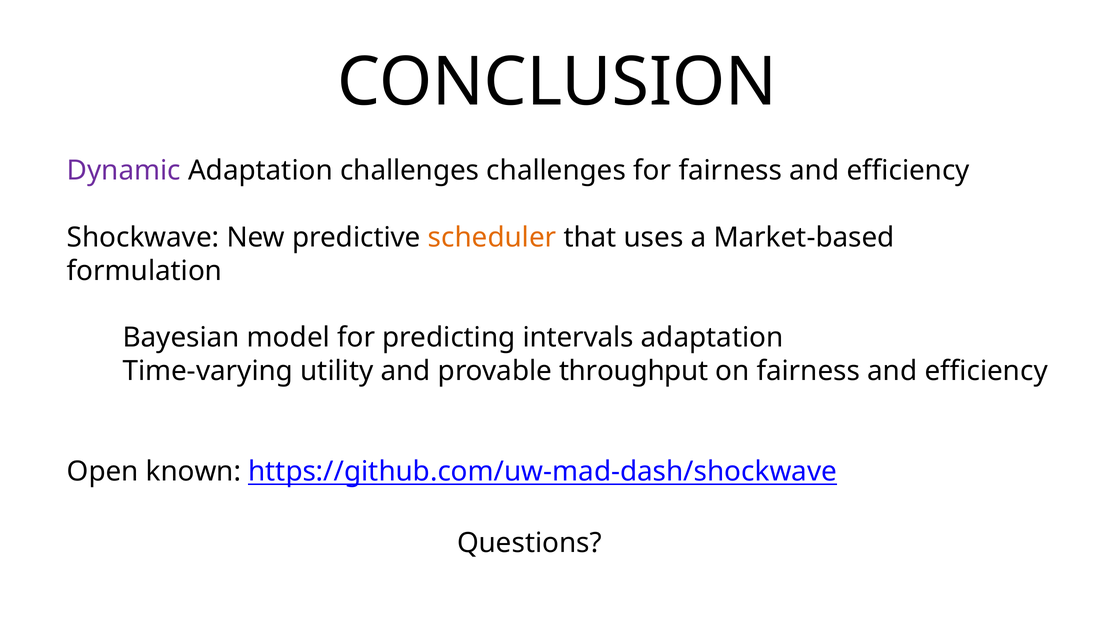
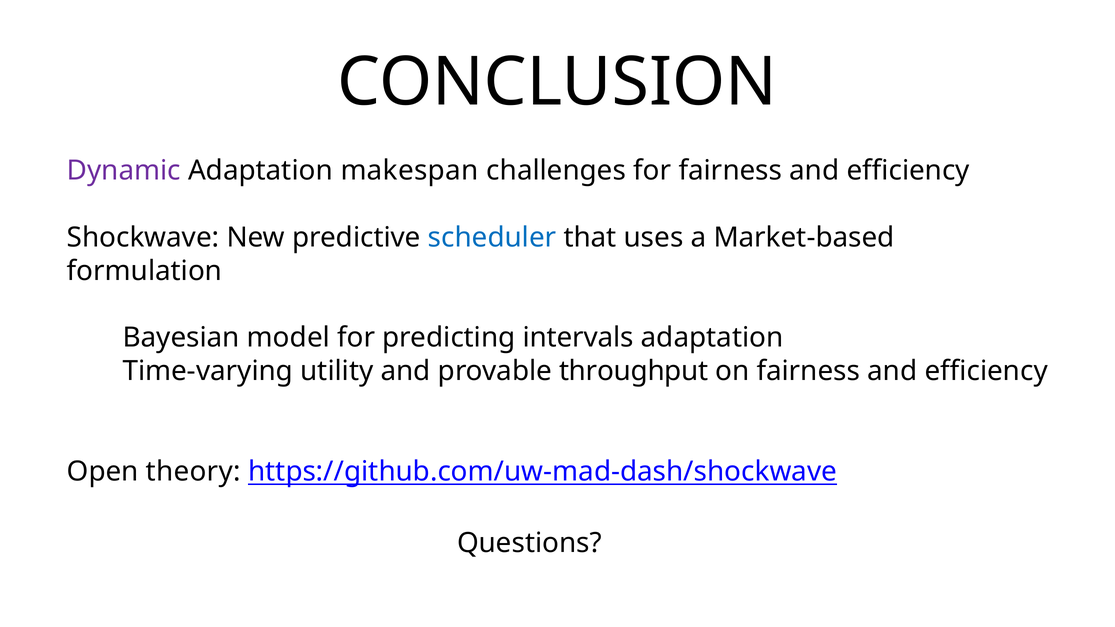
Adaptation challenges: challenges -> makespan (409, 171)
scheduler colour: orange -> blue (492, 237)
known: known -> theory (193, 472)
